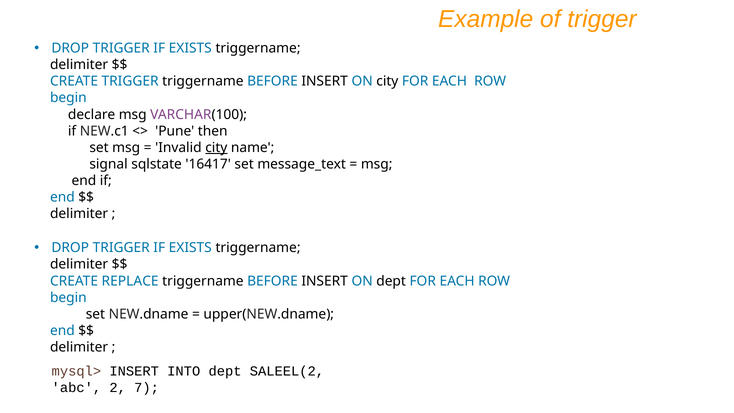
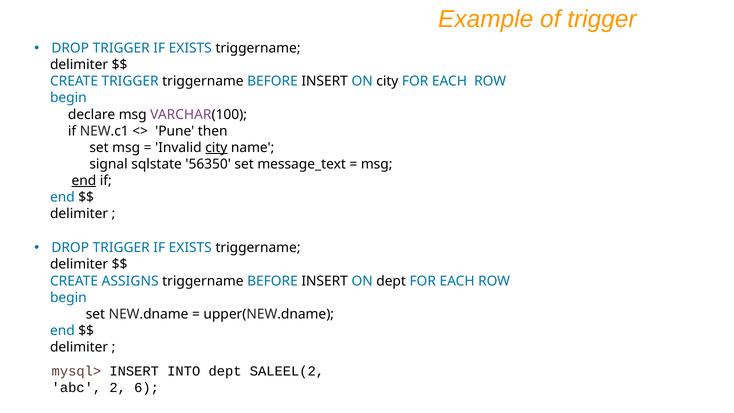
16417: 16417 -> 56350 (208, 164)
end underline: none -> present (84, 180)
REPLACE: REPLACE -> ASSIGNS (130, 281)
7: 7 -> 6 (147, 388)
